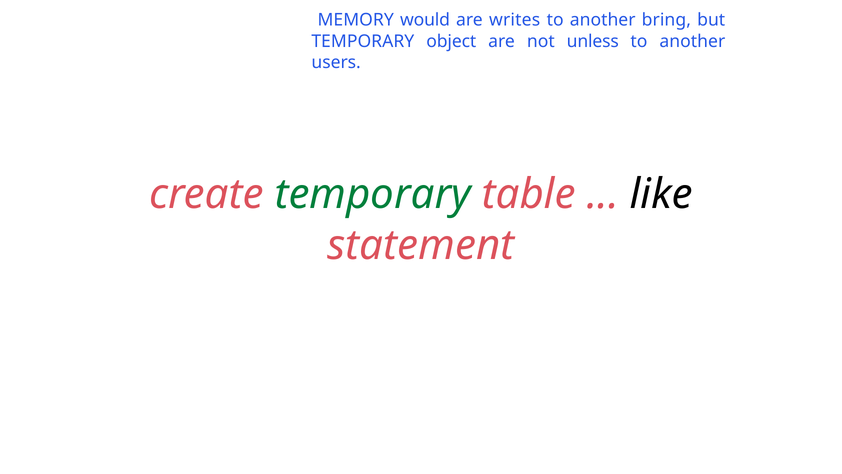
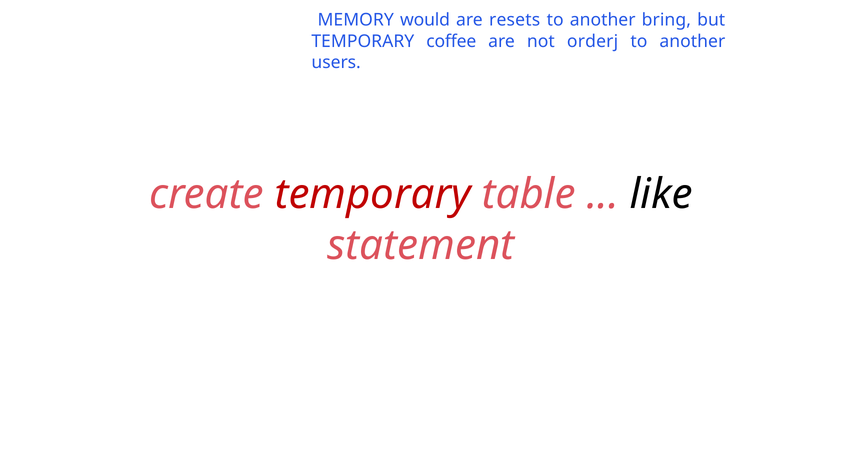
writes: writes -> resets (515, 20)
object: object -> coffee (451, 41)
unless: unless -> orderj (593, 41)
temporary colour: green -> red (373, 194)
